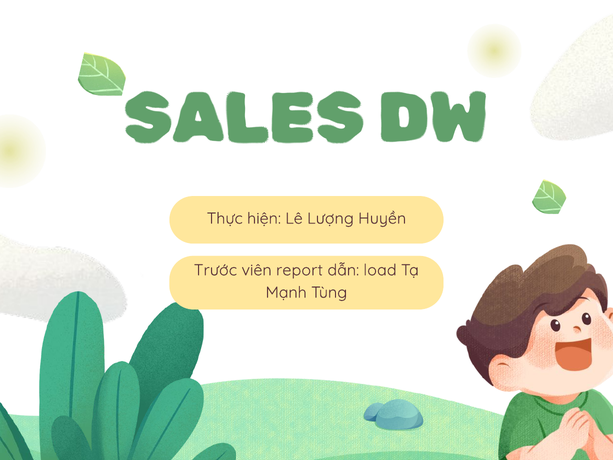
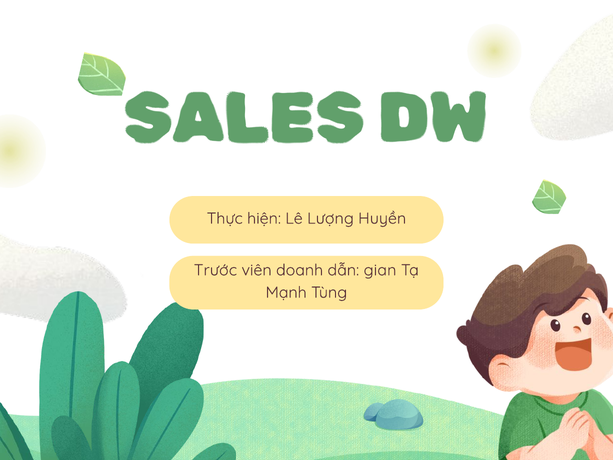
report: report -> doanh (300, 270)
load: load -> gian (380, 270)
